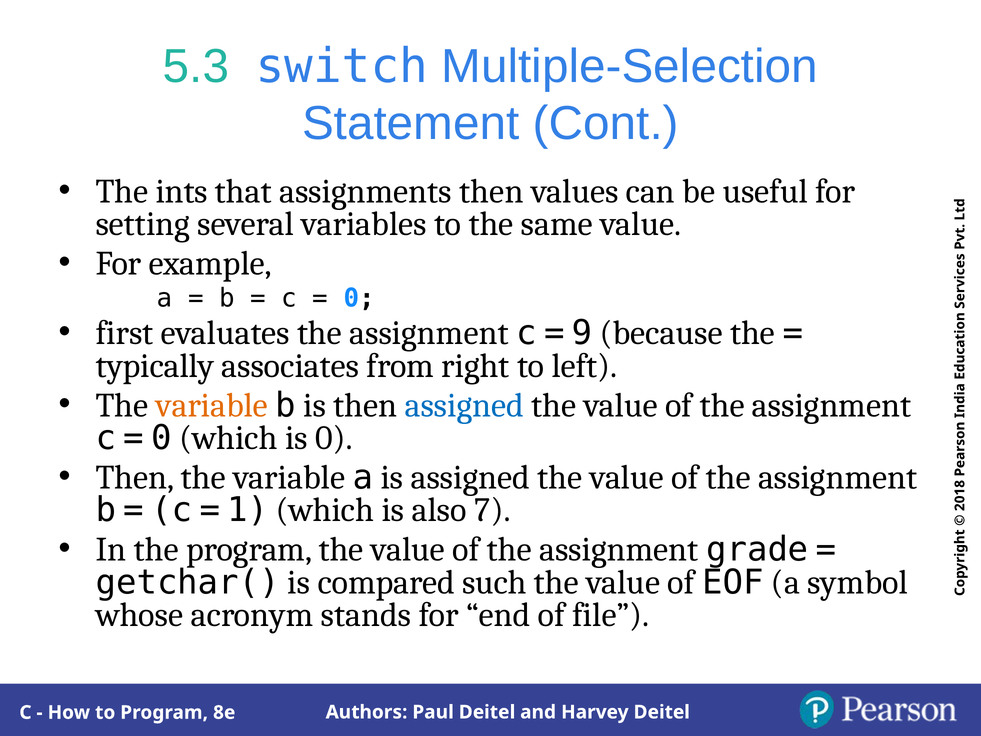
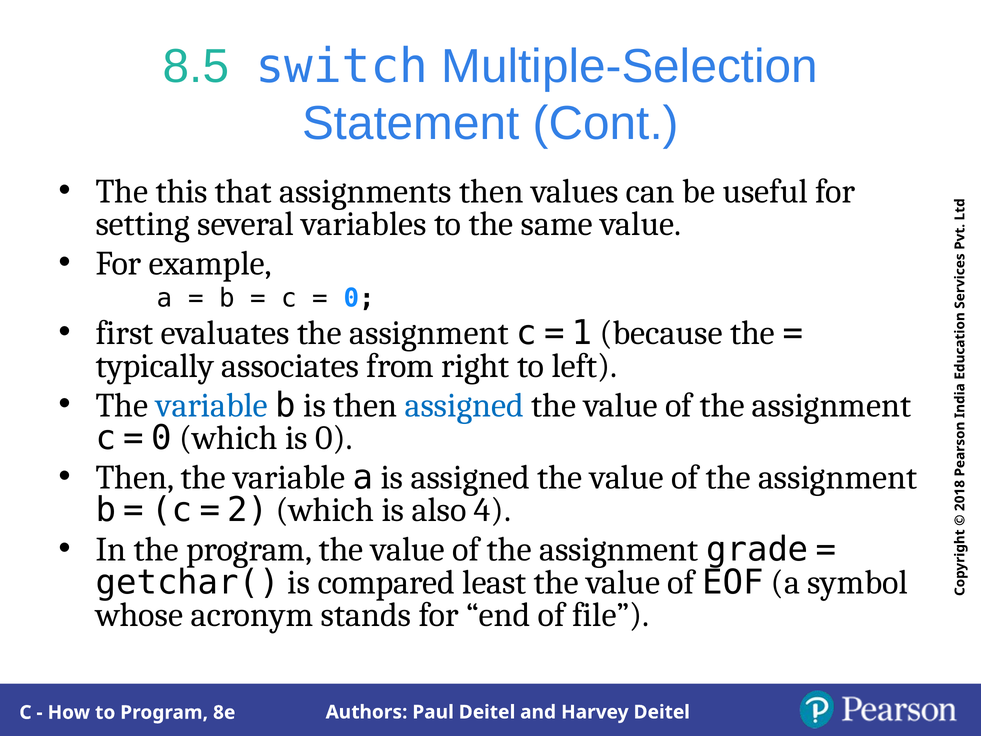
5.3: 5.3 -> 8.5 (196, 66)
ints: ints -> this (182, 191)
9: 9 -> 1 (582, 333)
variable colour: orange -> blue (212, 405)
1: 1 -> 2 (248, 510)
7: 7 -> 4 (493, 510)
such: such -> least (494, 582)
